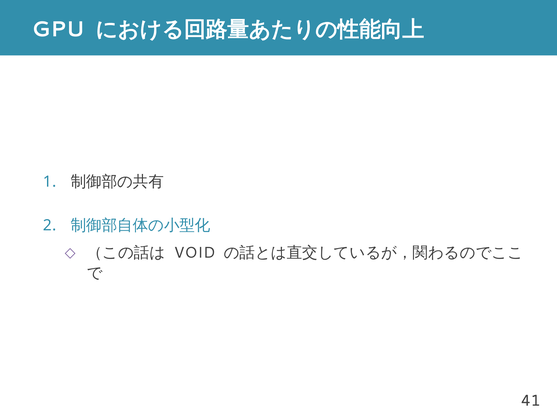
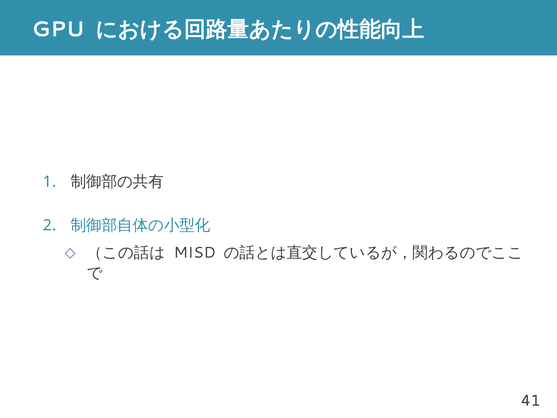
VOID: VOID -> MISD (195, 253)
